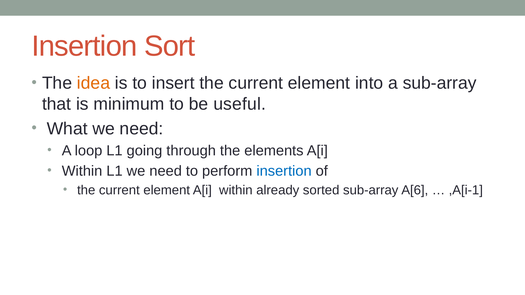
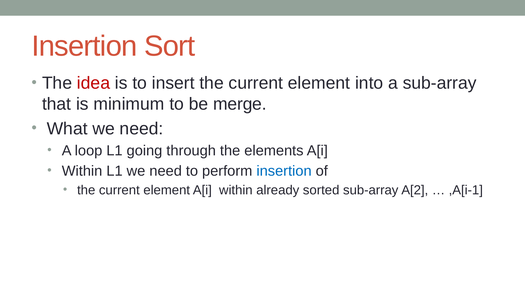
idea colour: orange -> red (94, 83)
useful: useful -> merge (240, 104)
A[6: A[6 -> A[2 (415, 190)
